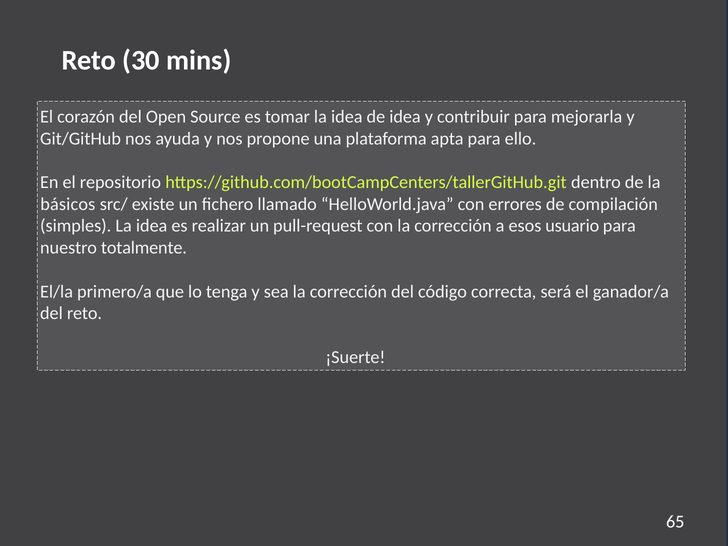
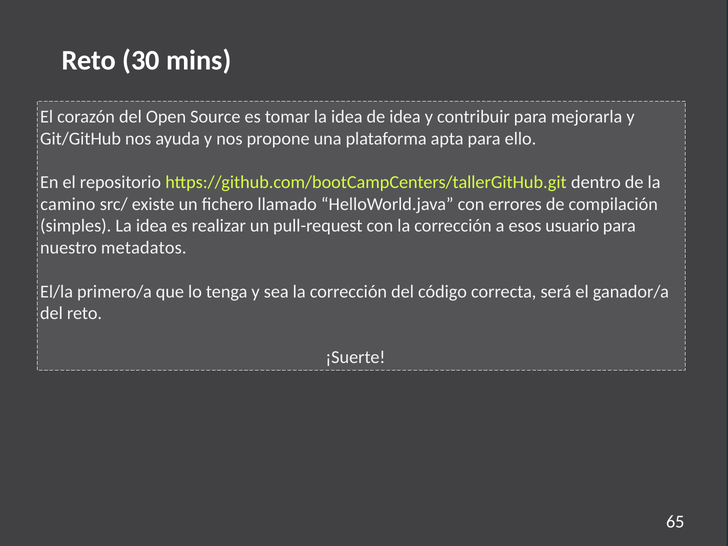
básicos: básicos -> camino (68, 204)
totalmente: totalmente -> metadatos (144, 248)
